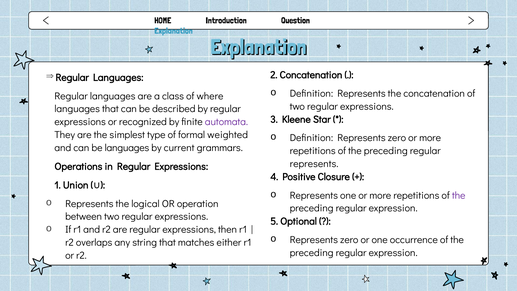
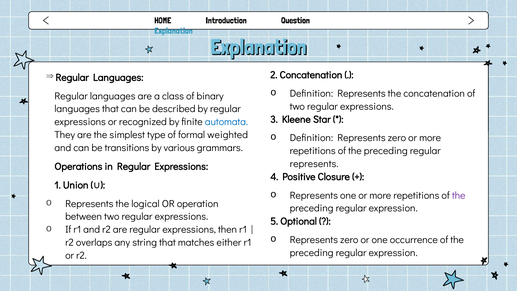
where: where -> binary (210, 96)
automata colour: purple -> blue (226, 122)
be languages: languages -> transitions (127, 148)
current: current -> various (179, 148)
